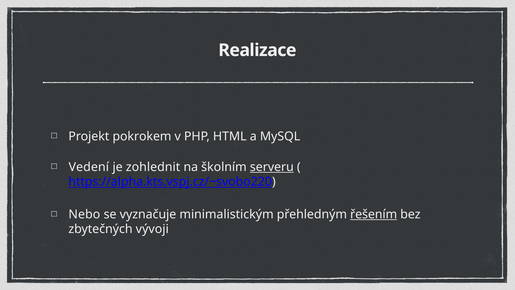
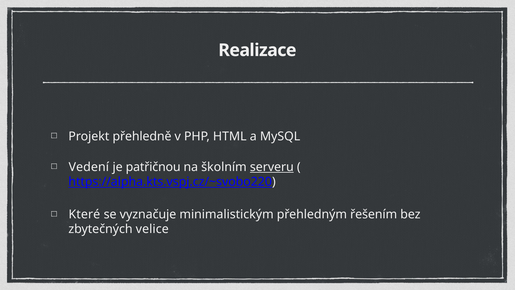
pokrokem: pokrokem -> přehledně (142, 136)
zohlednit: zohlednit -> patřičnou (153, 167)
Nebo: Nebo -> Které (84, 214)
řešením underline: present -> none (374, 214)
vývoji: vývoji -> velice (152, 229)
